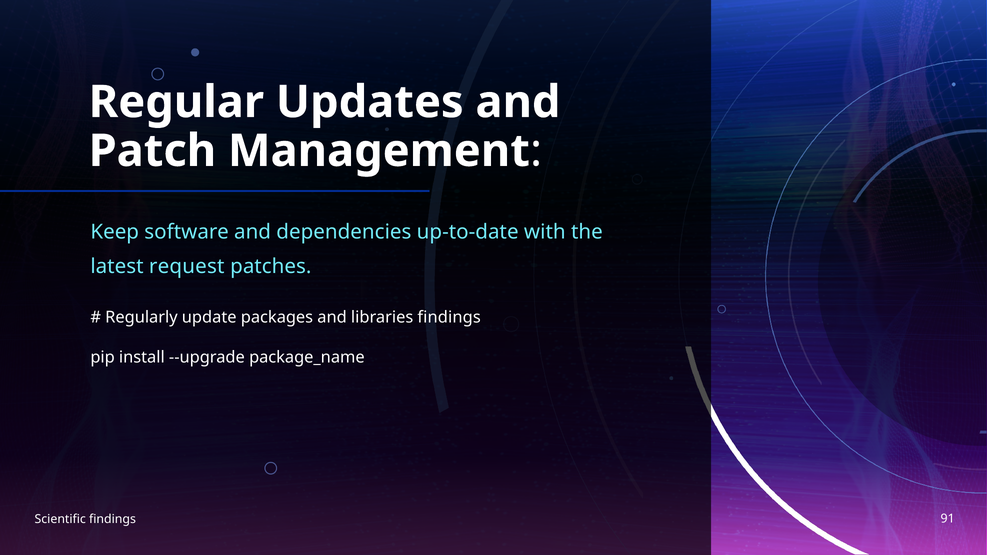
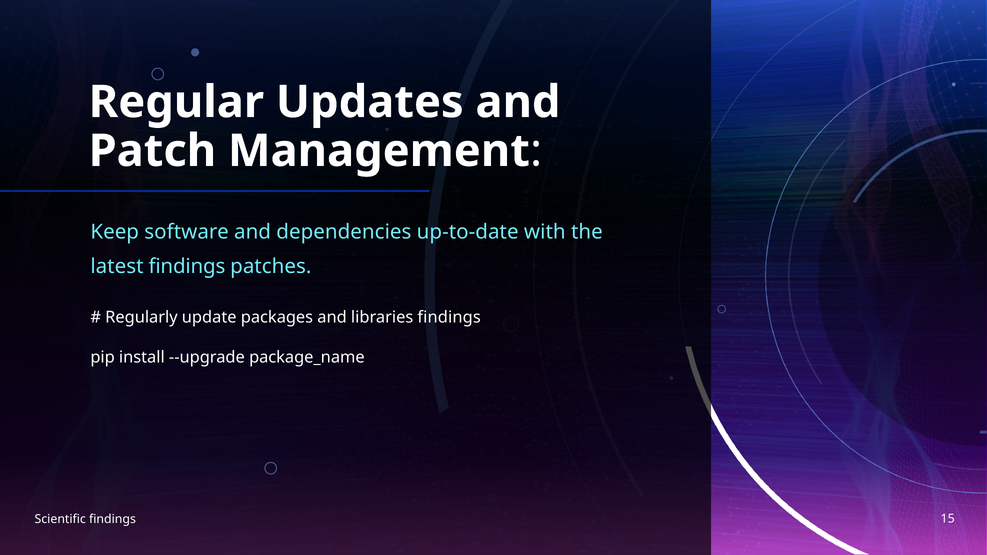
latest request: request -> findings (187, 267)
91: 91 -> 15 (948, 519)
